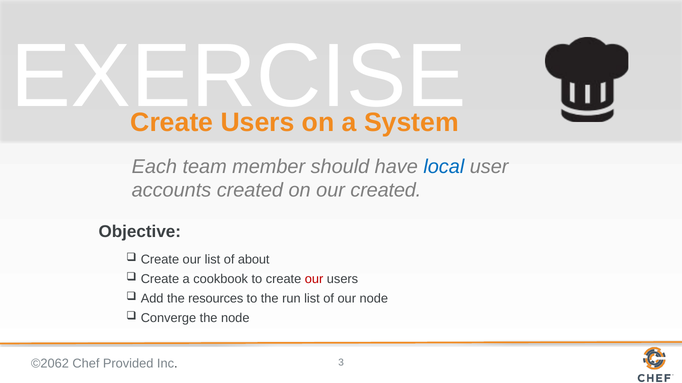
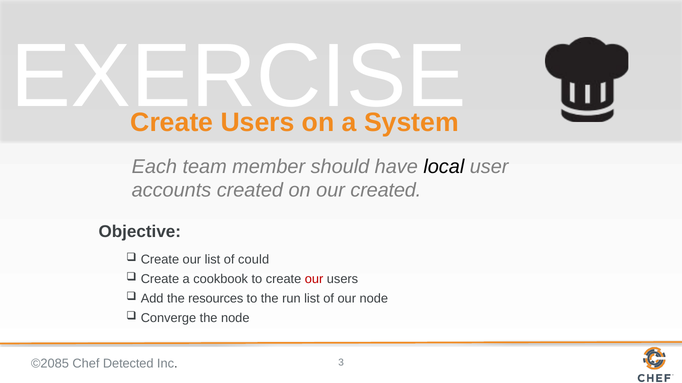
local colour: blue -> black (444, 167)
about: about -> could (254, 260)
©2062: ©2062 -> ©2085 (50, 364)
Provided: Provided -> Detected (128, 364)
